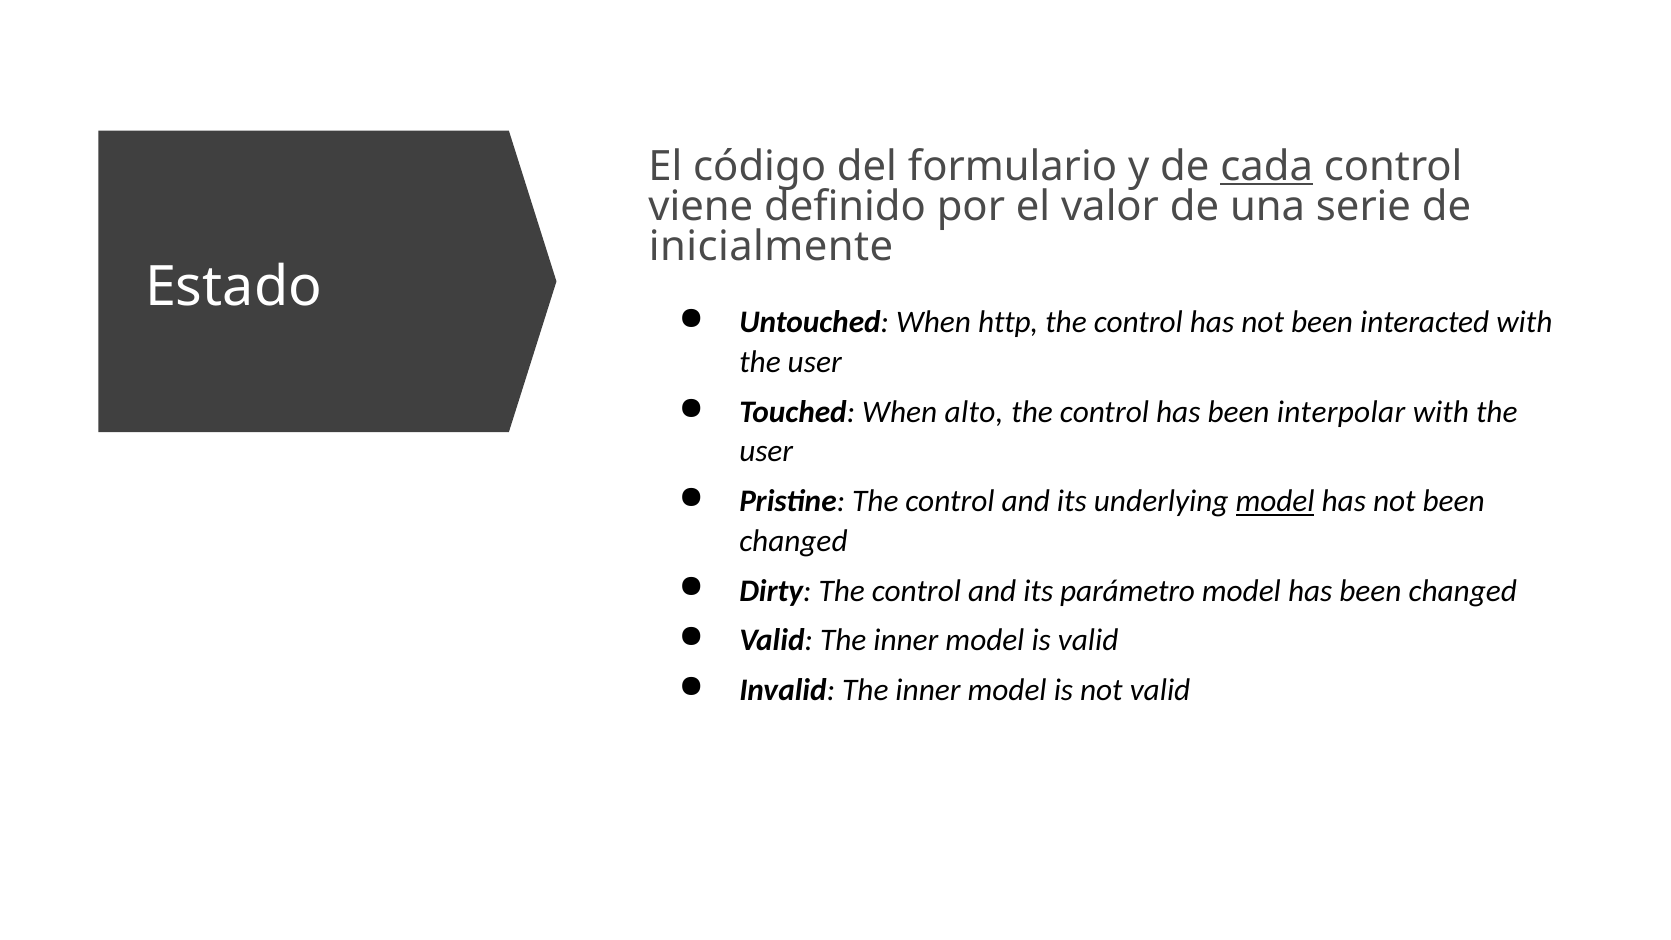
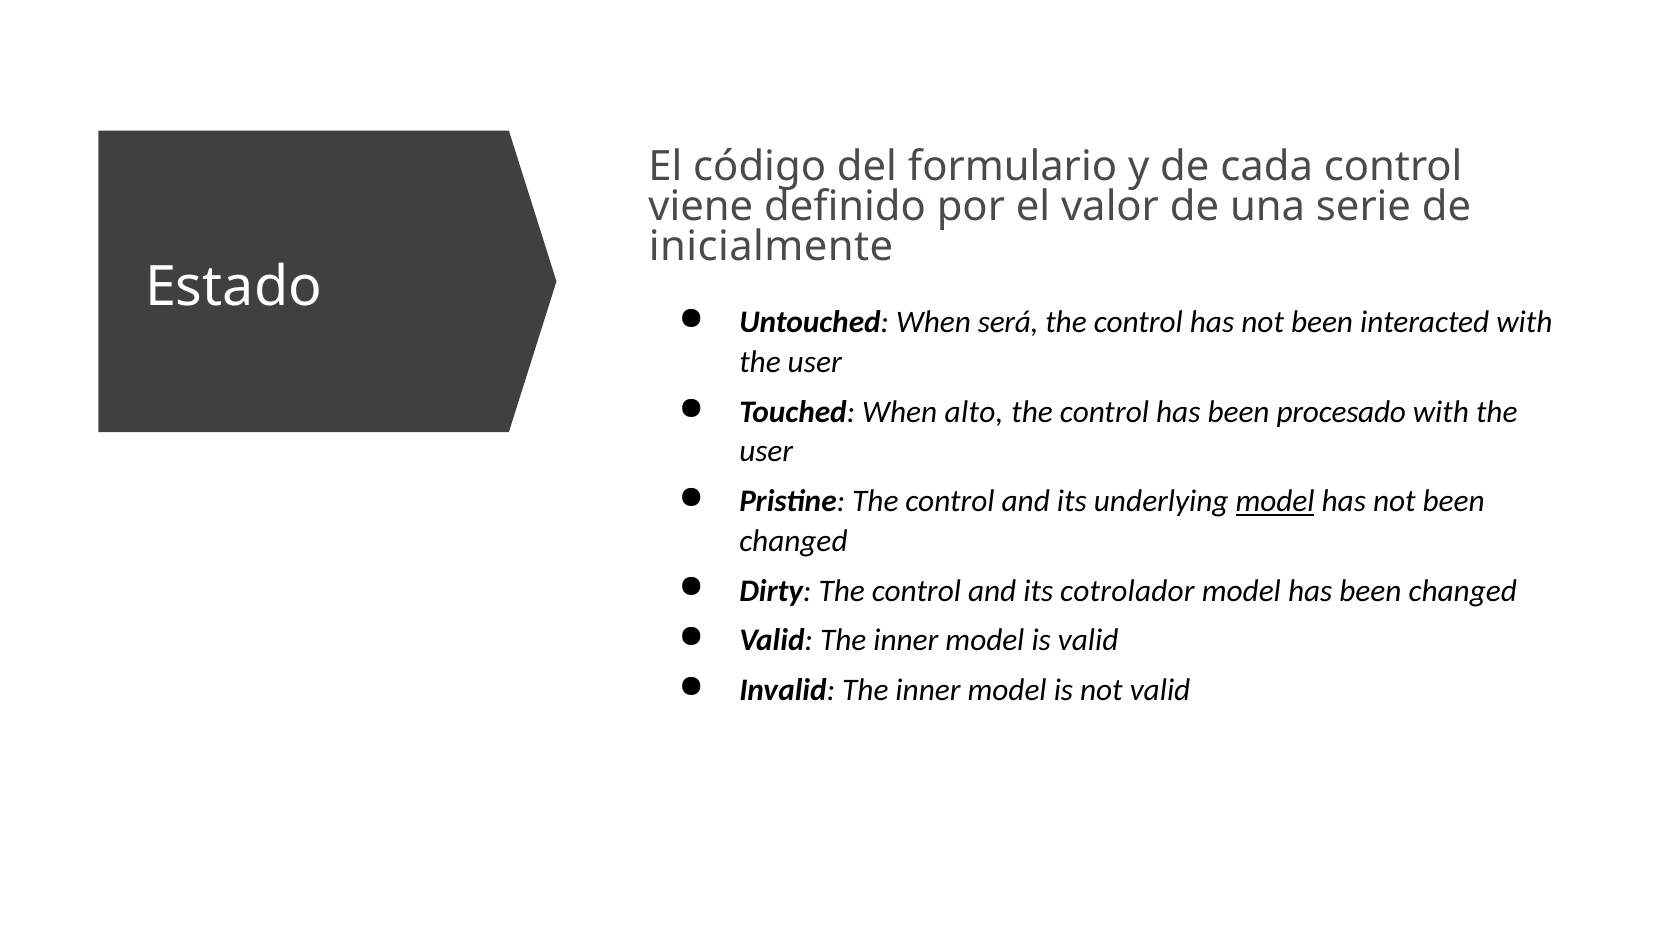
cada underline: present -> none (1267, 166)
http: http -> será (1008, 322)
interpolar: interpolar -> procesado (1341, 412)
parámetro: parámetro -> cotrolador (1127, 591)
